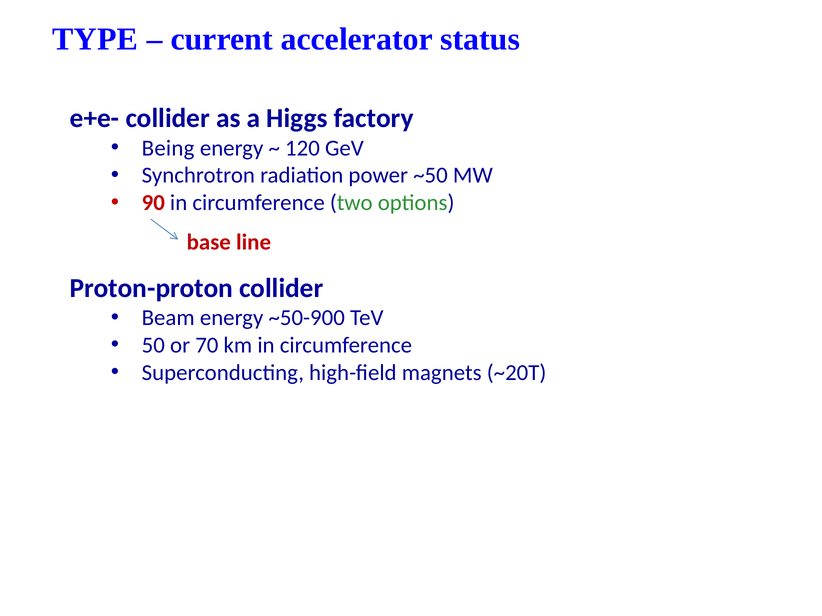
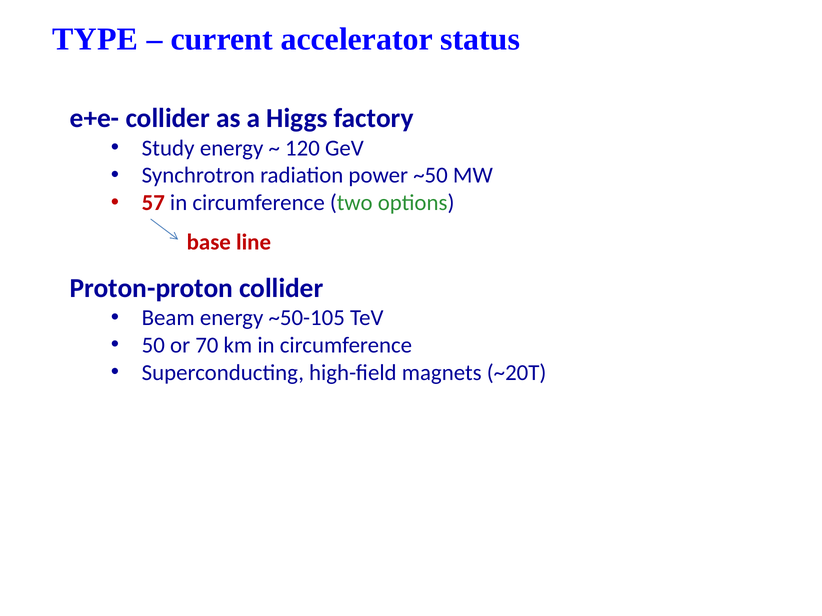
Being: Being -> Study (168, 148)
90: 90 -> 57 (153, 203)
~50-900: ~50-900 -> ~50-105 (307, 318)
